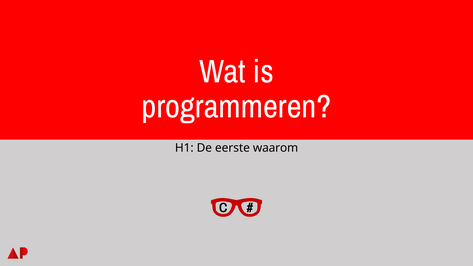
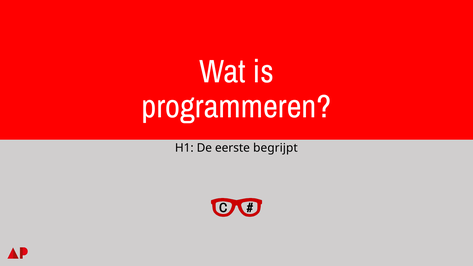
waarom: waarom -> begrijpt (275, 148)
